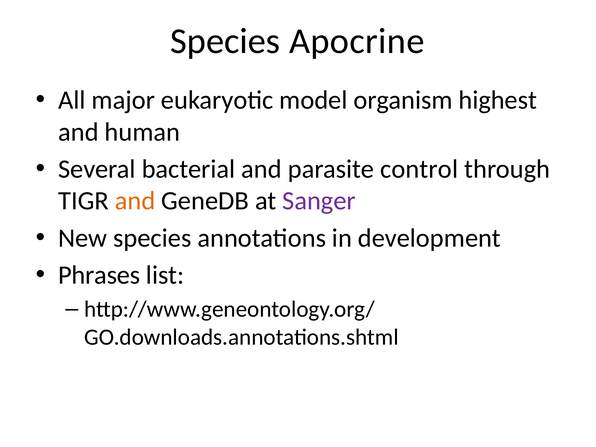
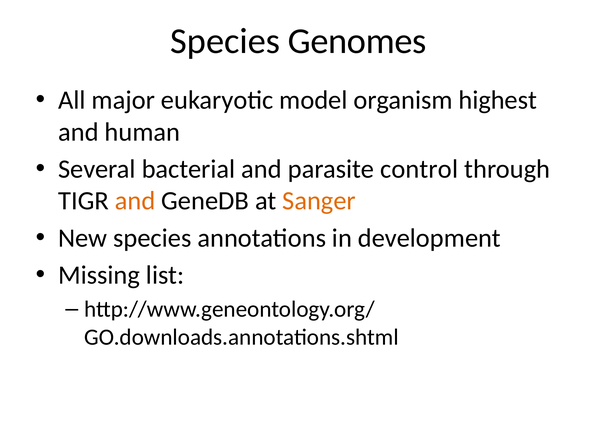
Apocrine: Apocrine -> Genomes (357, 41)
Sanger colour: purple -> orange (319, 201)
Phrases: Phrases -> Missing (99, 275)
